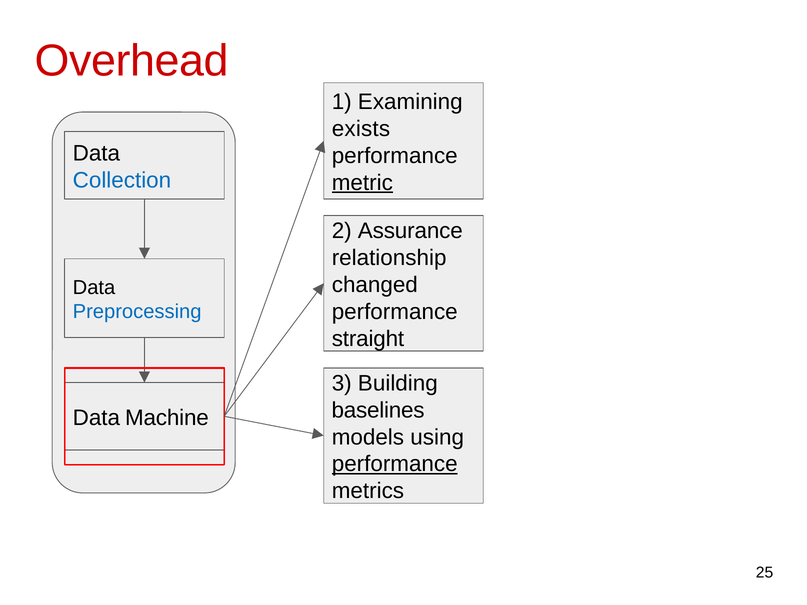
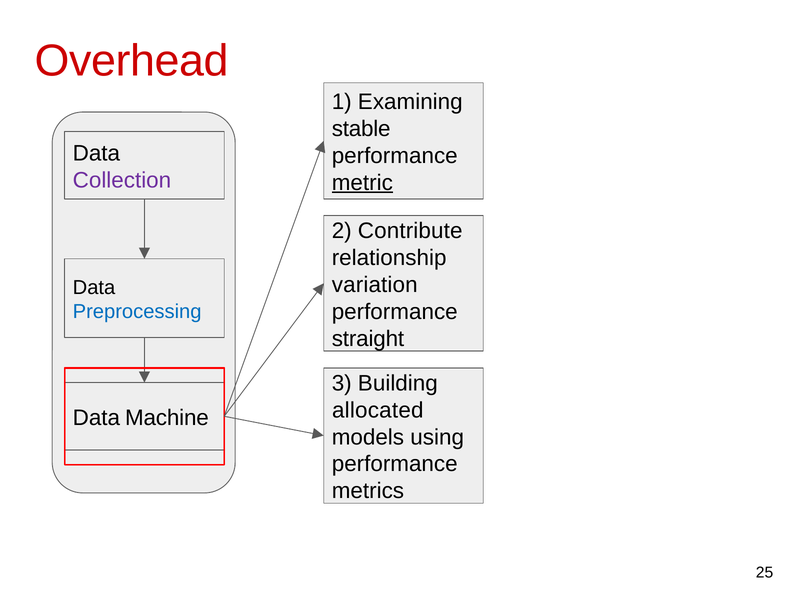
exists: exists -> stable (361, 129)
Collection colour: blue -> purple (122, 180)
Assurance: Assurance -> Contribute (410, 231)
changed: changed -> variation (375, 285)
baselines: baselines -> allocated (378, 410)
performance underline: present -> none (395, 464)
